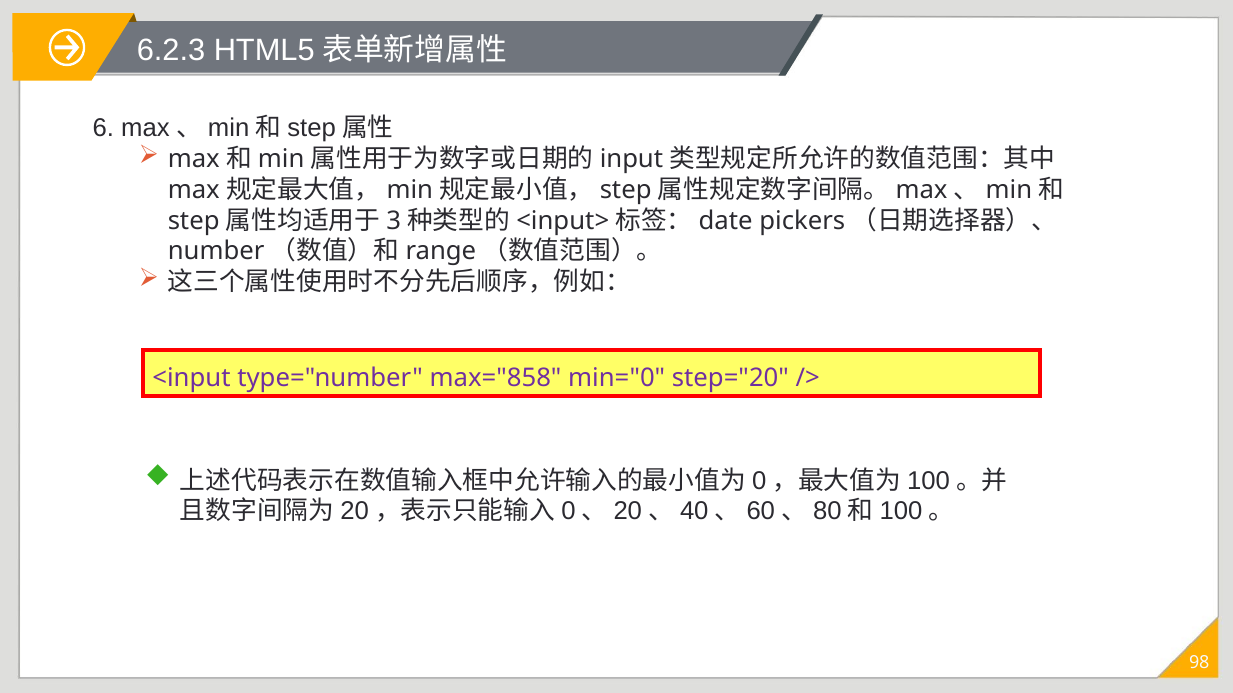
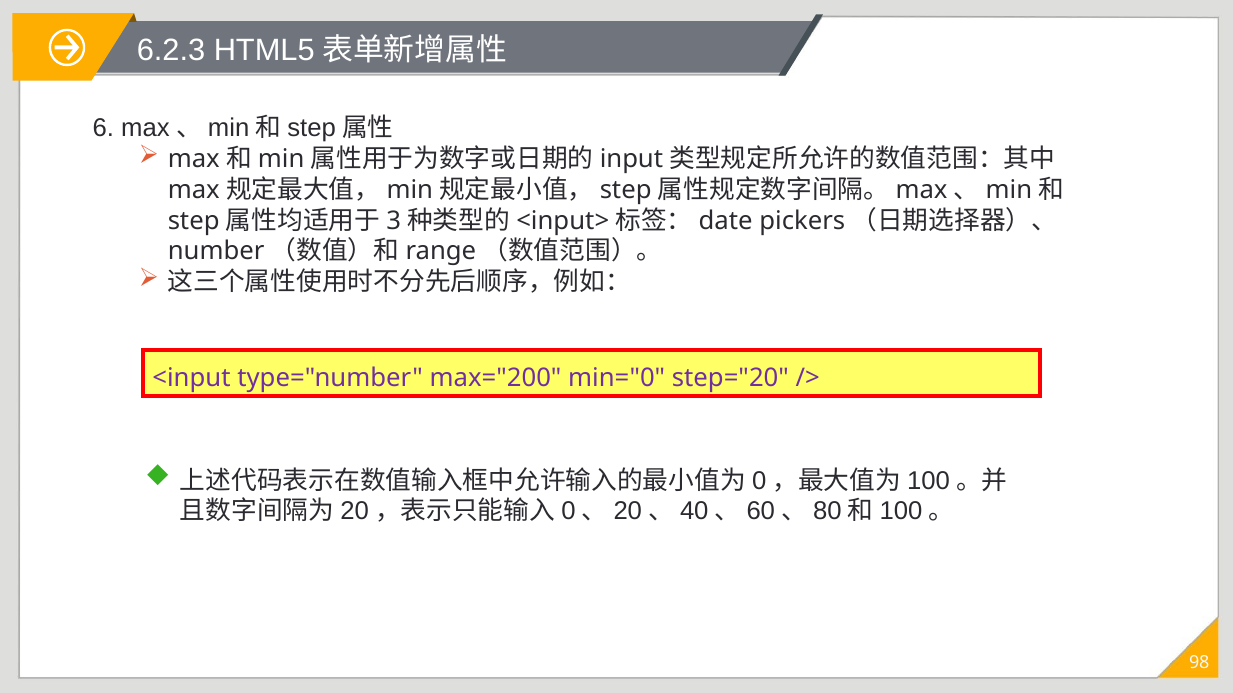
max="858: max="858 -> max="200 (496, 378)
